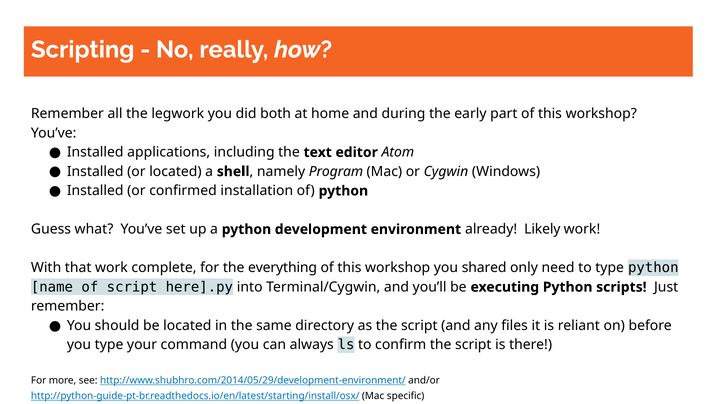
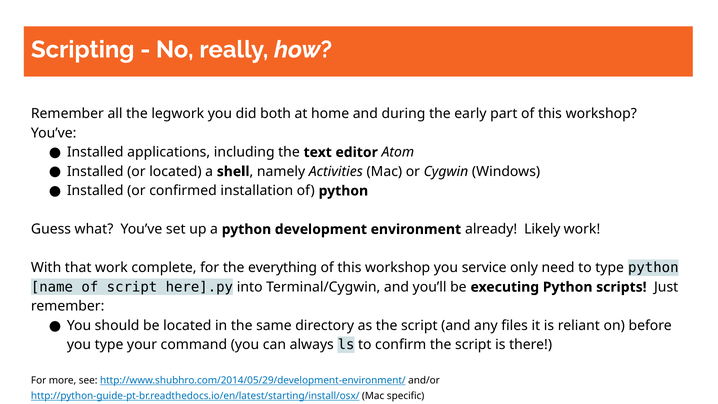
Program: Program -> Activities (336, 172)
shared: shared -> service (484, 268)
